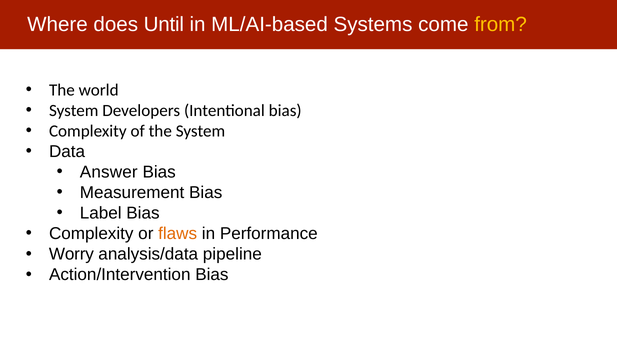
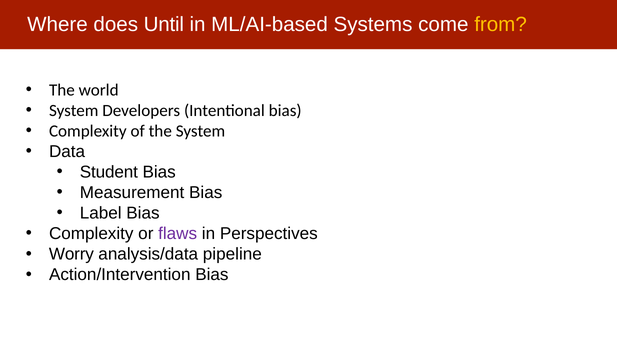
Answer: Answer -> Student (109, 172)
flaws colour: orange -> purple (178, 234)
Performance: Performance -> Perspectives (269, 234)
